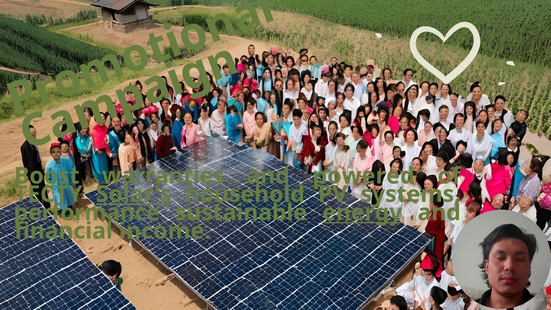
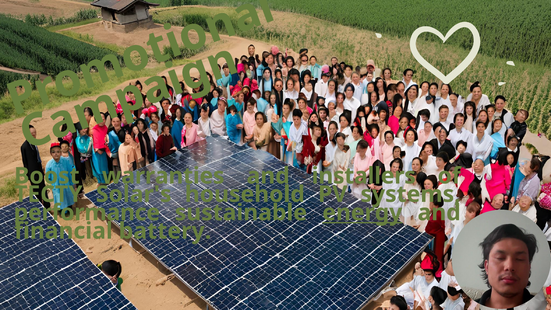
powered: powered -> installers (364, 176)
Solar's underline: present -> none (134, 194)
income: income -> battery (165, 231)
